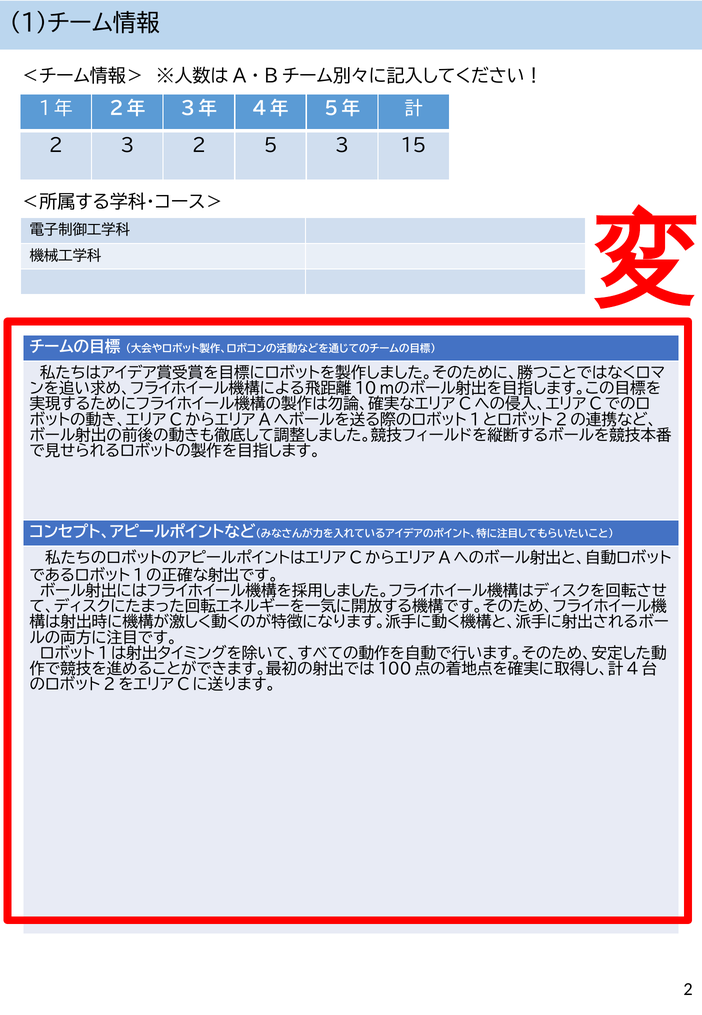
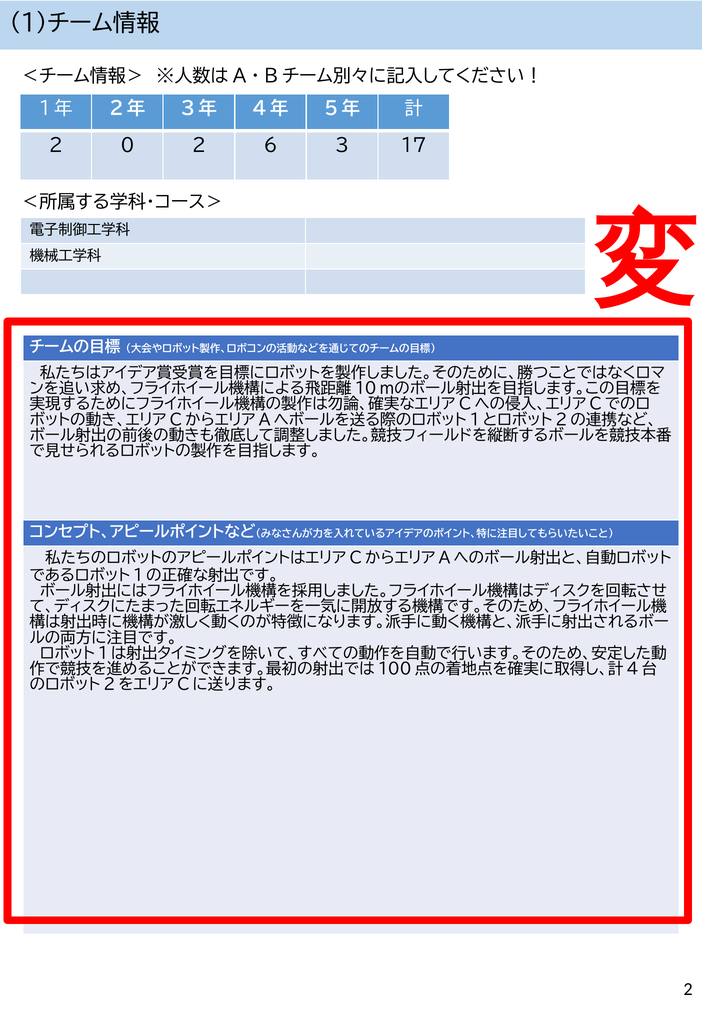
2 3: 3 -> 0 (127, 146)
5: 5 -> 6 (271, 146)
15: 15 -> 17 (414, 146)
